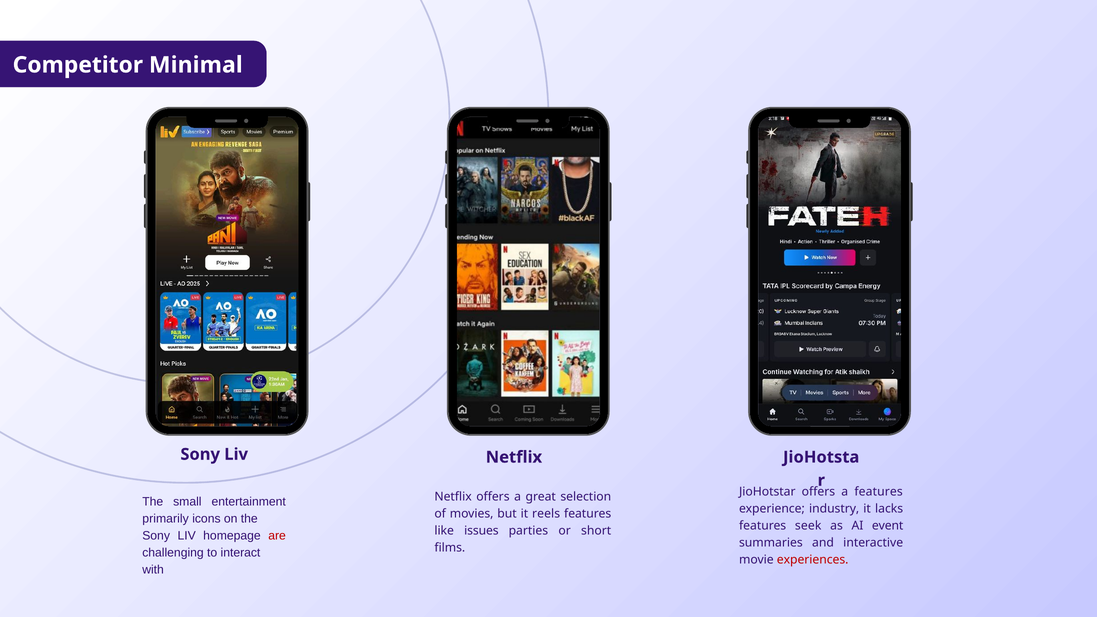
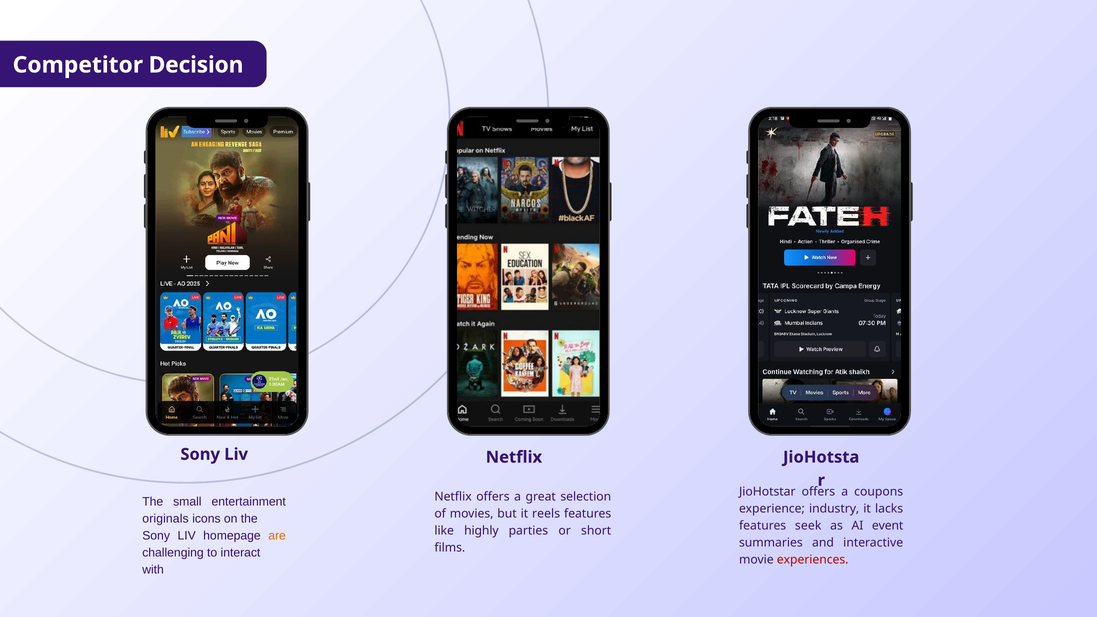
Minimal: Minimal -> Decision (196, 65)
a features: features -> coupons (879, 492)
primarily: primarily -> originals (166, 519)
issues: issues -> highly (481, 531)
are colour: red -> orange (277, 536)
